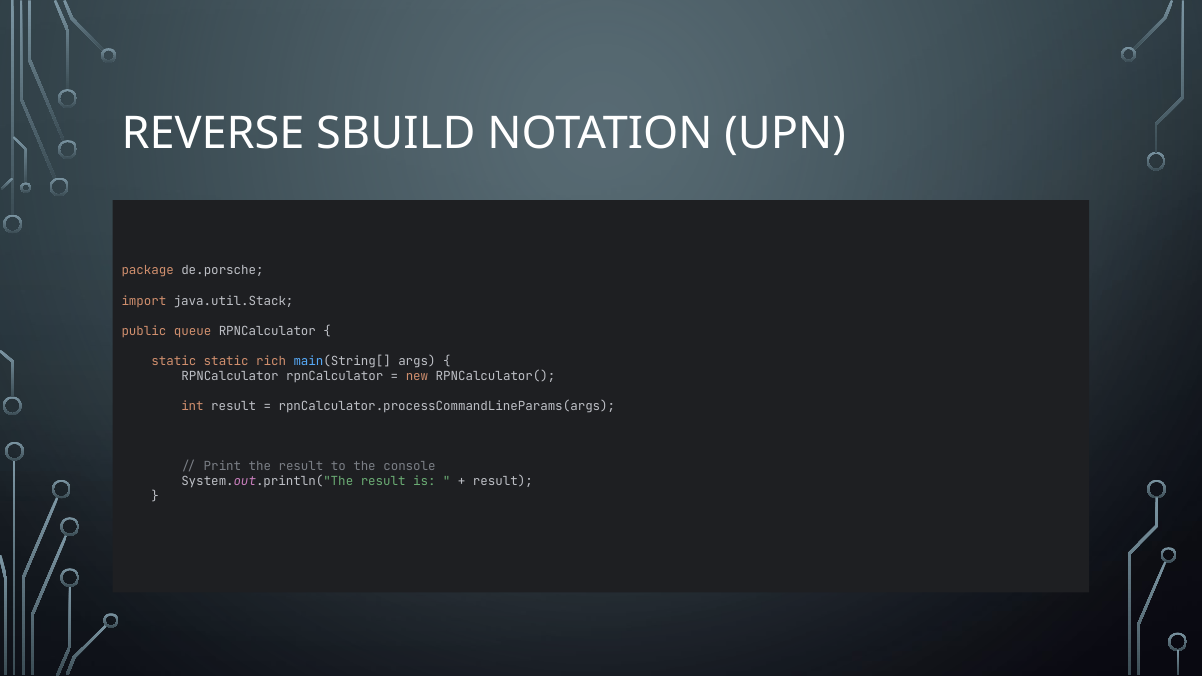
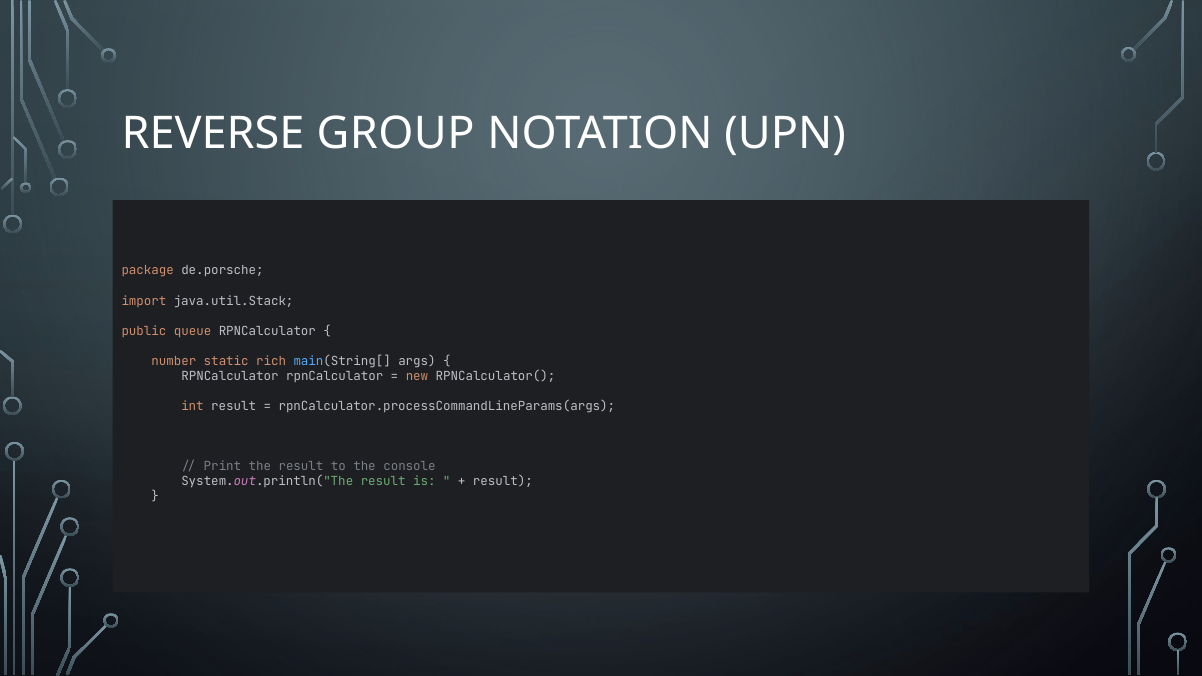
SBUILD: SBUILD -> GROUP (396, 134)
static: static -> number (174, 361)
